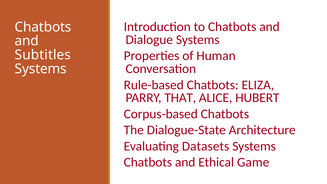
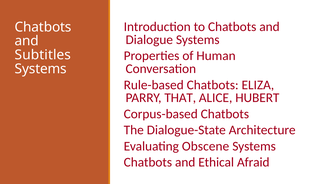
Datasets: Datasets -> Obscene (206, 146)
Game: Game -> Afraid (253, 162)
